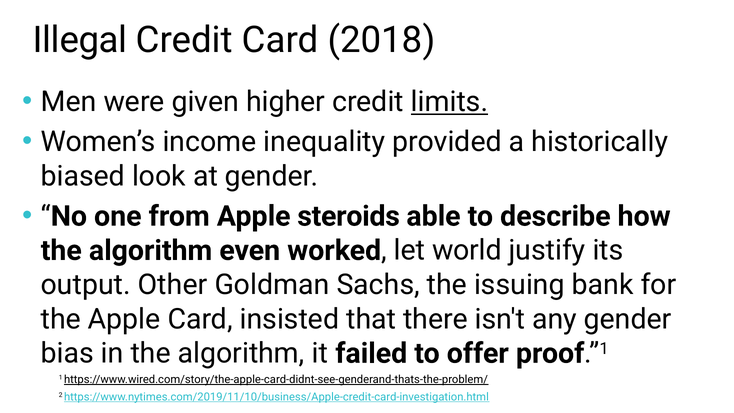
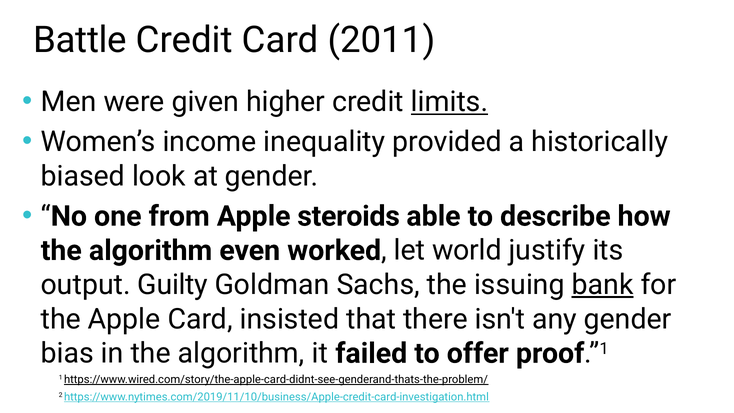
Illegal: Illegal -> Battle (80, 40)
2018: 2018 -> 2011 (381, 40)
Other: Other -> Guilty (173, 285)
bank underline: none -> present (603, 285)
